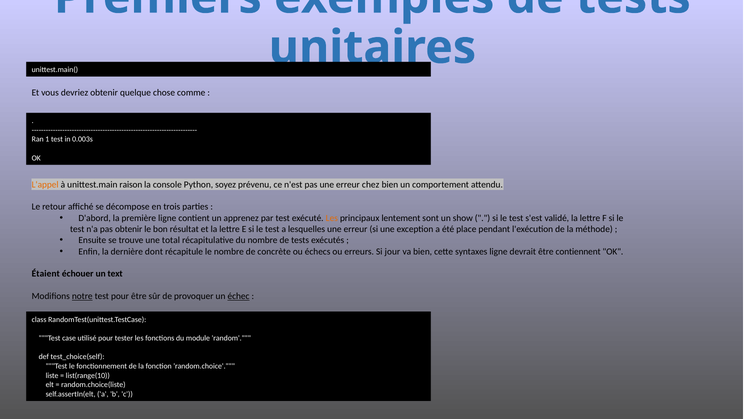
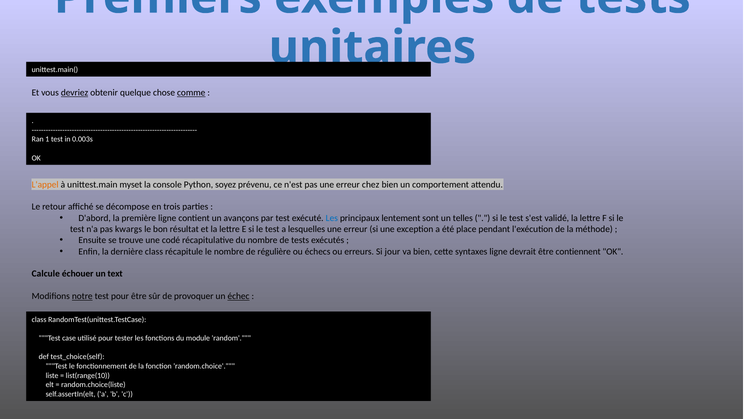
devriez underline: none -> present (75, 93)
comme underline: none -> present (191, 93)
raison: raison -> myset (131, 185)
apprenez: apprenez -> avançons (241, 218)
Les colour: orange -> blue (332, 218)
show: show -> telles (463, 218)
pas obtenir: obtenir -> kwargs (129, 229)
total: total -> codé (171, 240)
dernière dont: dont -> class (154, 252)
concrète: concrète -> régulière (274, 252)
Étaient: Étaient -> Calcule (46, 274)
